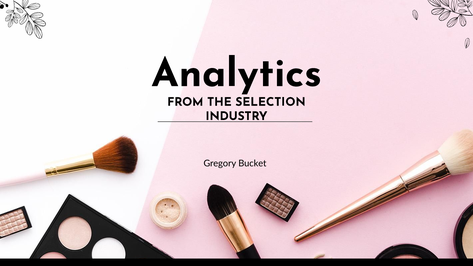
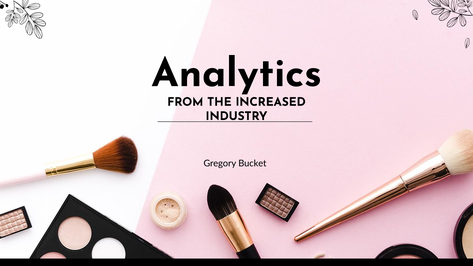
SELECTION: SELECTION -> INCREASED (271, 102)
